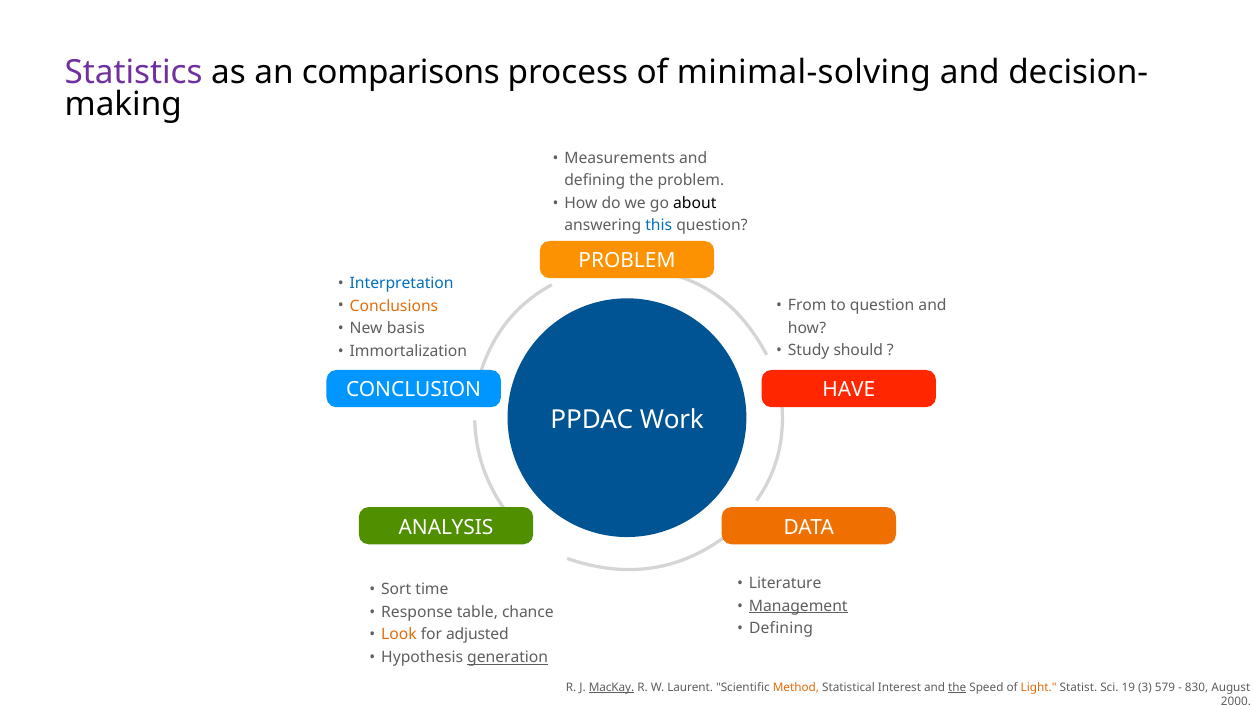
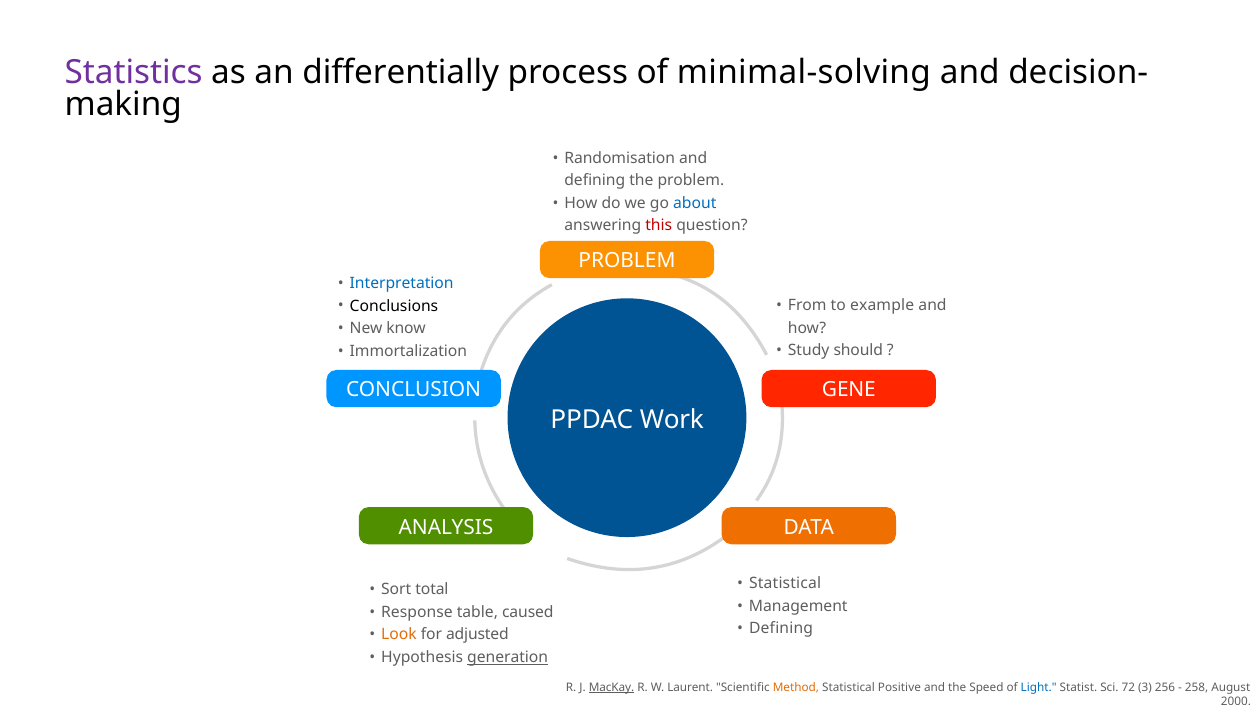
comparisons: comparisons -> differentially (401, 73)
Measurements: Measurements -> Randomisation (620, 158)
about colour: black -> blue (695, 203)
this colour: blue -> red (659, 226)
to question: question -> example (882, 306)
Conclusions colour: orange -> black (394, 306)
basis: basis -> know (406, 329)
HAVE: HAVE -> GENE (849, 390)
Literature: Literature -> Statistical (785, 584)
time: time -> total (432, 590)
Management underline: present -> none (798, 607)
chance: chance -> caused (528, 613)
Interest: Interest -> Positive (899, 688)
the underline: present -> none (957, 688)
Light colour: orange -> blue (1039, 688)
19: 19 -> 72 (1128, 688)
579: 579 -> 256 (1165, 688)
830: 830 -> 258 (1197, 688)
